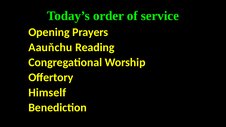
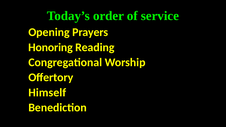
Aauňchu: Aauňchu -> Honoring (51, 47)
